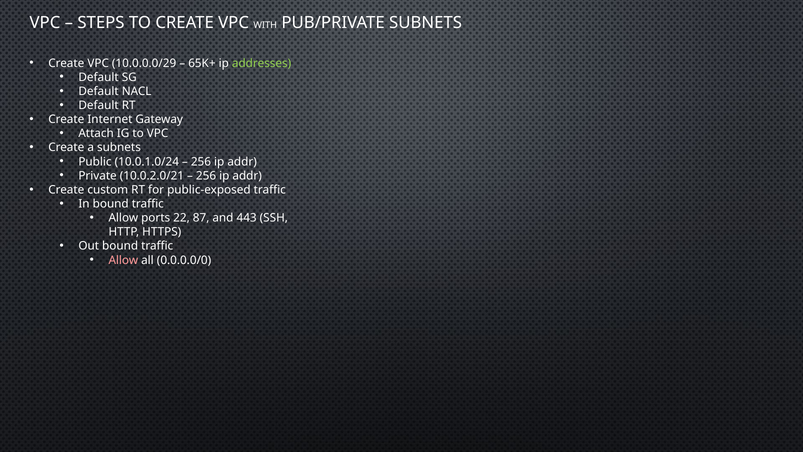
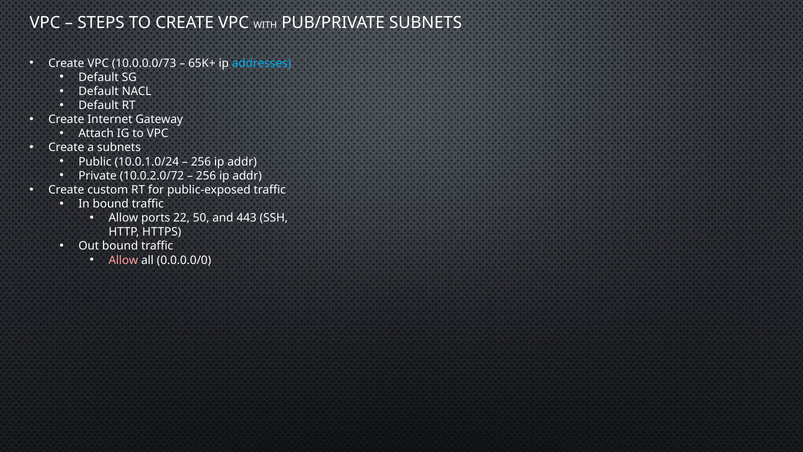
10.0.0.0/29: 10.0.0.0/29 -> 10.0.0.0/73 (144, 63)
addresses colour: light green -> light blue (262, 63)
10.0.2.0/21: 10.0.2.0/21 -> 10.0.2.0/72 (152, 176)
87: 87 -> 50 (201, 218)
